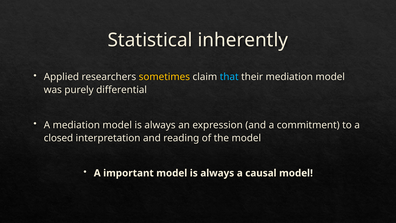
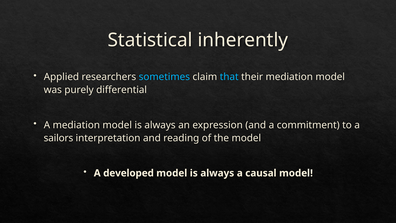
sometimes colour: yellow -> light blue (164, 77)
closed: closed -> sailors (58, 138)
important: important -> developed (129, 173)
